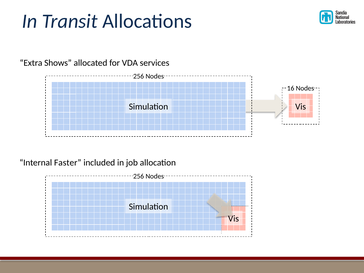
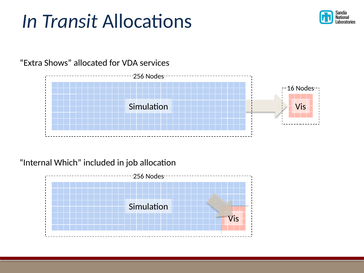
Faster: Faster -> Which (68, 163)
